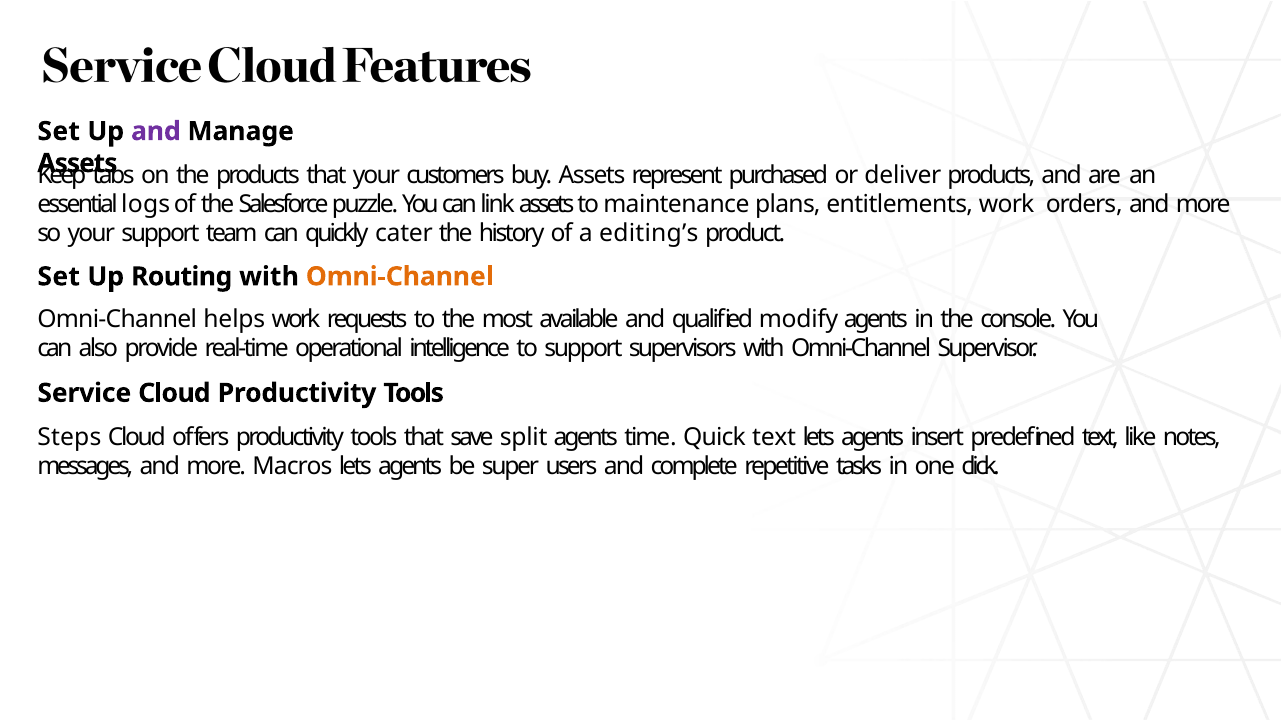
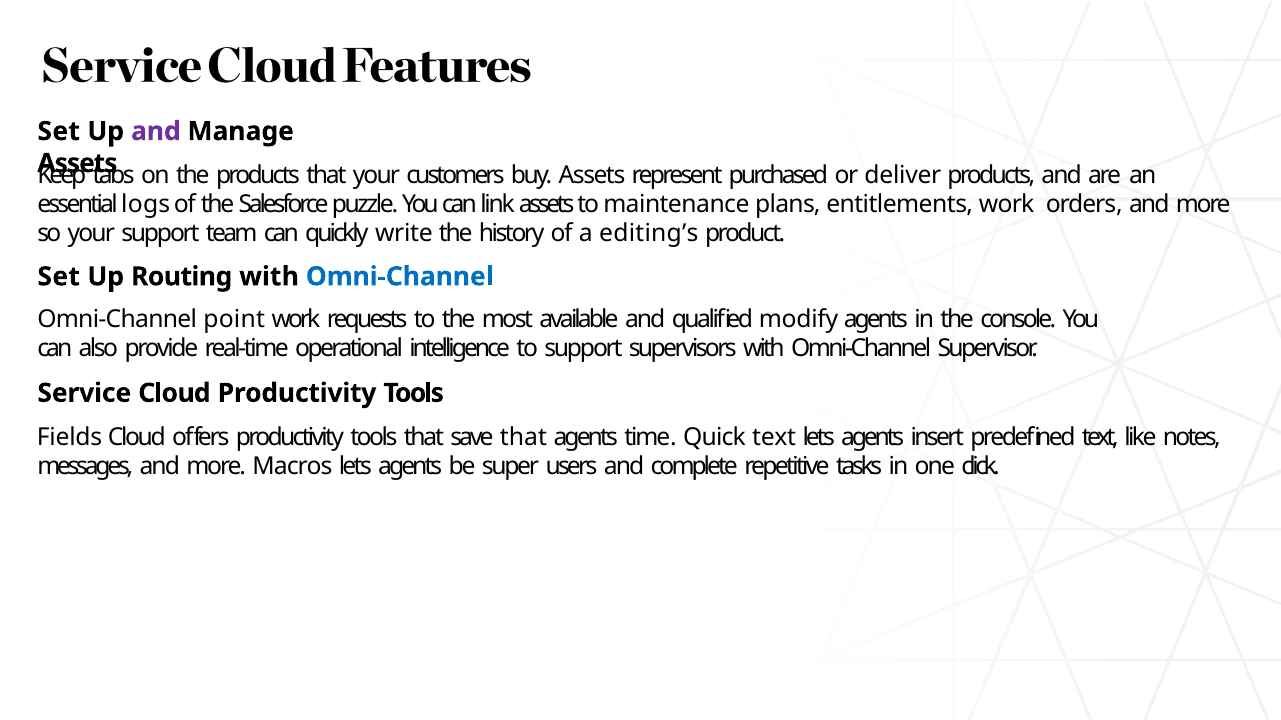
cater: cater -> write (404, 233)
Omni-Channel colour: orange -> blue (400, 277)
helps: helps -> point (234, 320)
Steps: Steps -> Fields (70, 438)
save split: split -> that (523, 438)
